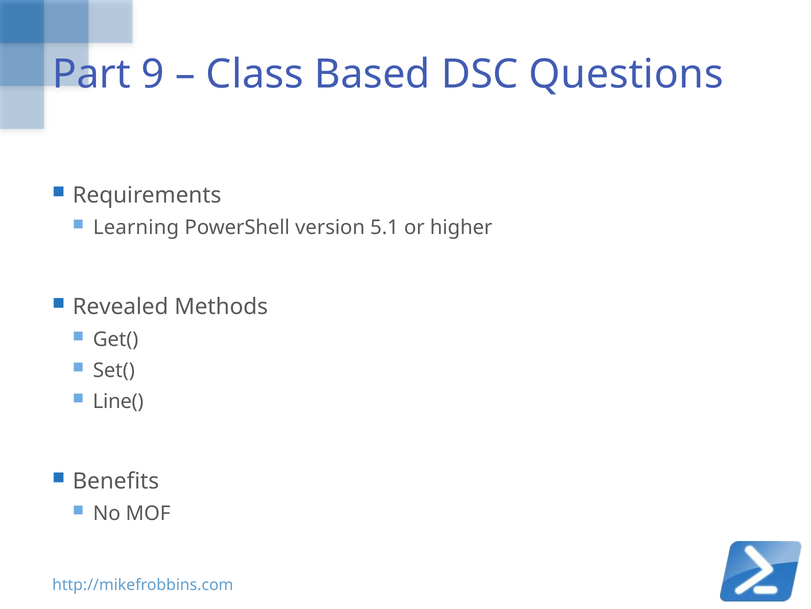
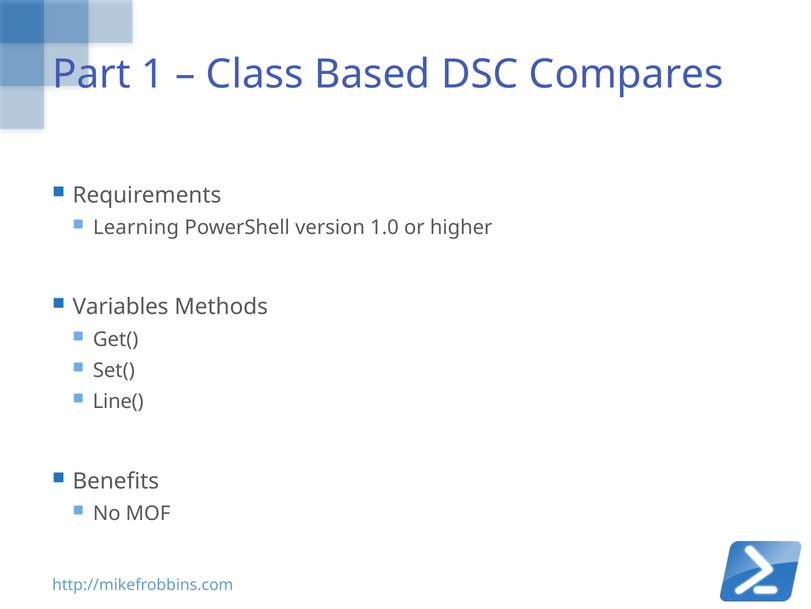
9: 9 -> 1 (153, 74)
Questions: Questions -> Compares (626, 74)
5.1: 5.1 -> 1.0 (385, 227)
Revealed: Revealed -> Variables (121, 307)
